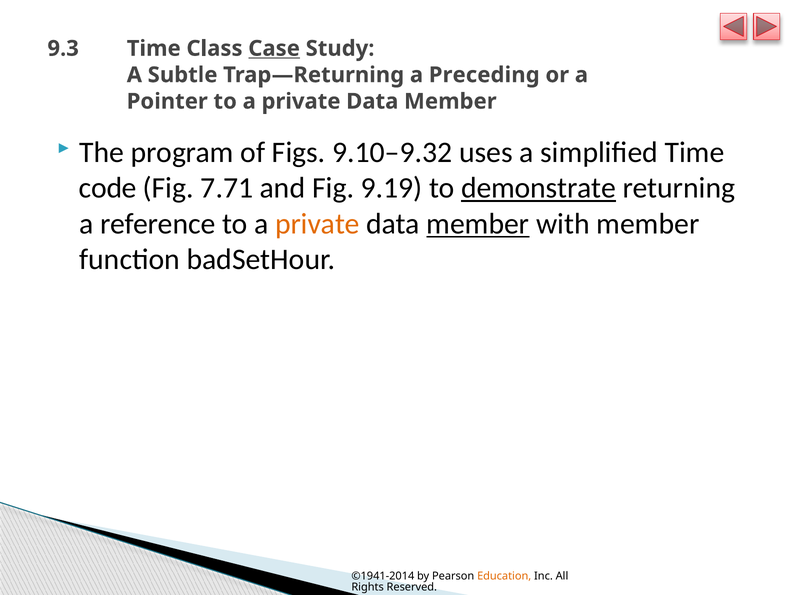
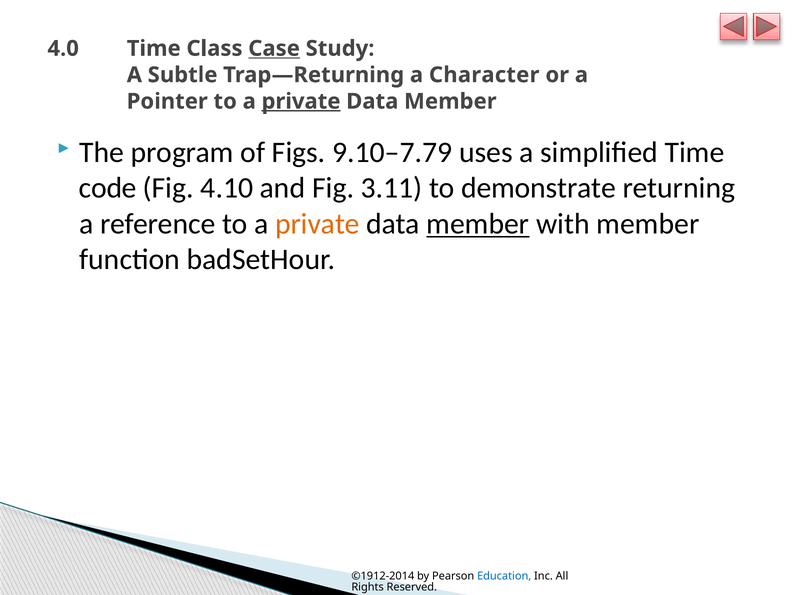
9.3: 9.3 -> 4.0 (63, 48)
Preceding: Preceding -> Character (484, 75)
private underline: none -> present (301, 101)
9.10–9.32: 9.10–9.32 -> 9.10–7.79 (392, 152)
7.71: 7.71 -> 4.10 (227, 188)
9.19: 9.19 -> 3.11 (391, 188)
demonstrate underline: present -> none (539, 188)
©1941-2014: ©1941-2014 -> ©1912-2014 (383, 576)
Education colour: orange -> blue (504, 576)
